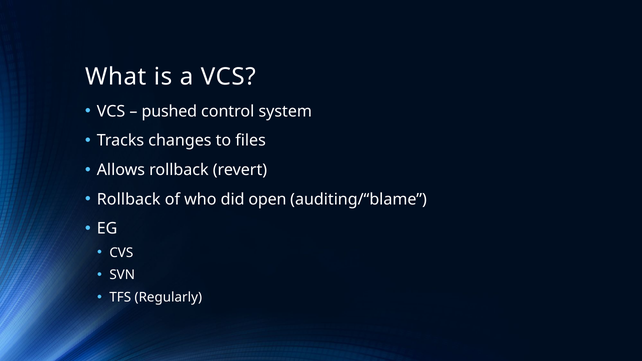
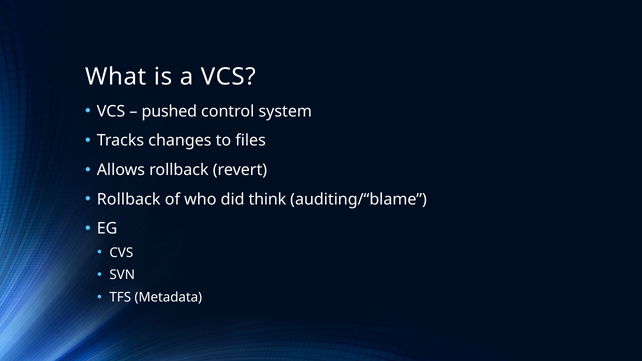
open: open -> think (267, 199)
Regularly: Regularly -> Metadata (168, 298)
